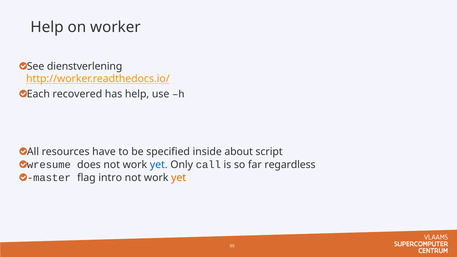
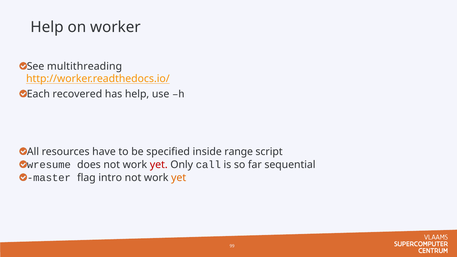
dienstverlening: dienstverlening -> multithreading (85, 66)
about: about -> range (239, 152)
yet colour: blue -> red (159, 165)
regardless: regardless -> sequential (290, 165)
